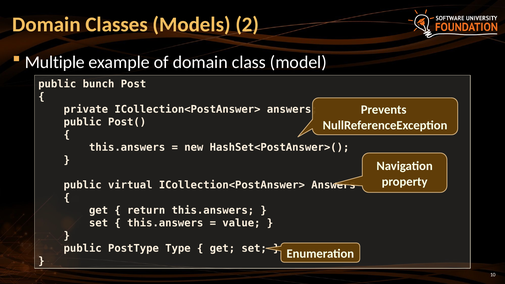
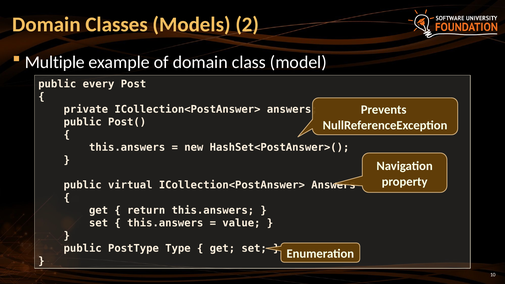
bunch: bunch -> every (99, 84)
